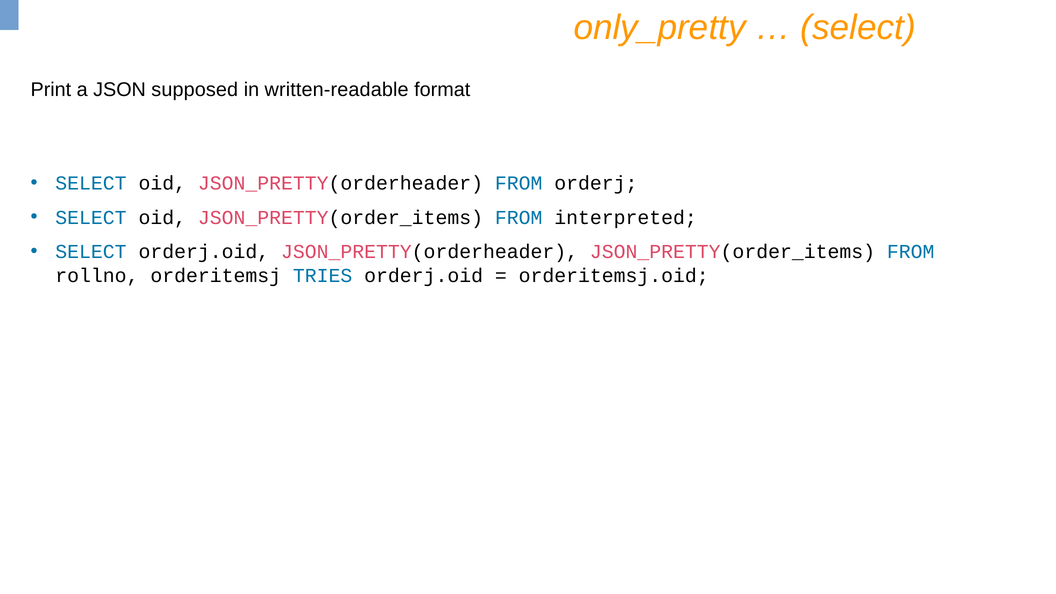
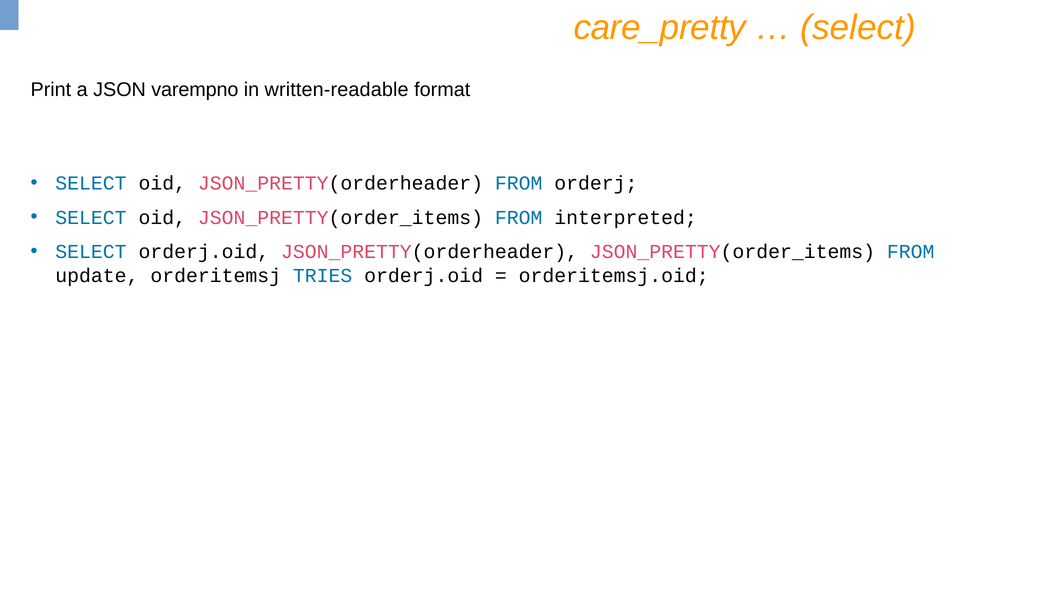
only_pretty: only_pretty -> care_pretty (660, 27)
supposed: supposed -> varempno (195, 90)
rollno: rollno -> update (97, 276)
